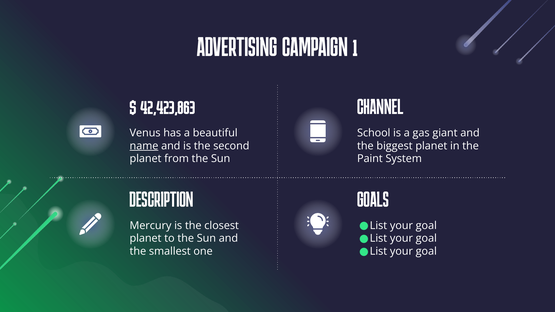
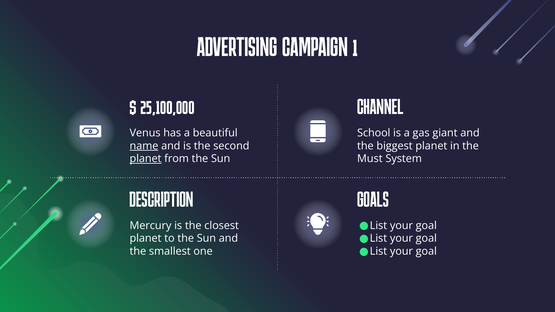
42,423,863: 42,423,863 -> 25,100,000 (167, 107)
planet underline: none -> present (146, 159)
Paint: Paint -> Must (370, 159)
